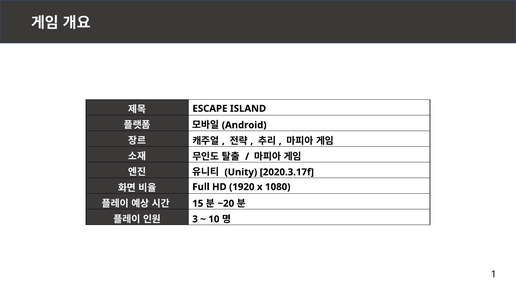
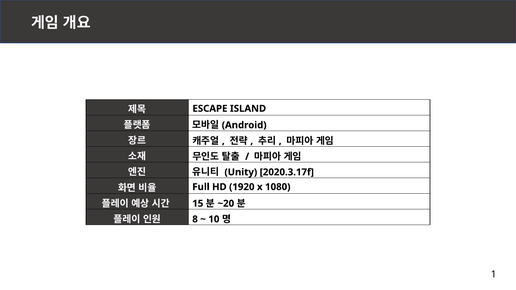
3: 3 -> 8 (195, 219)
